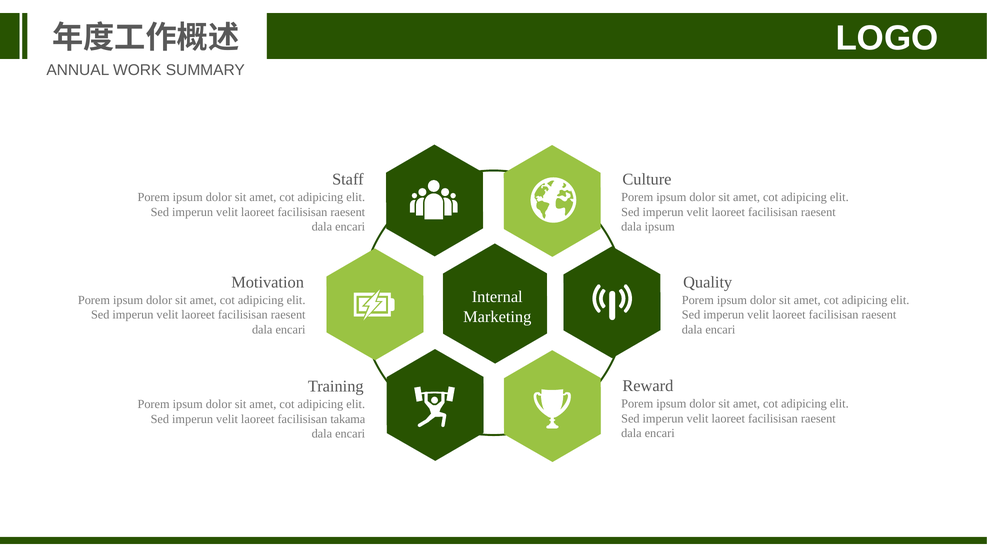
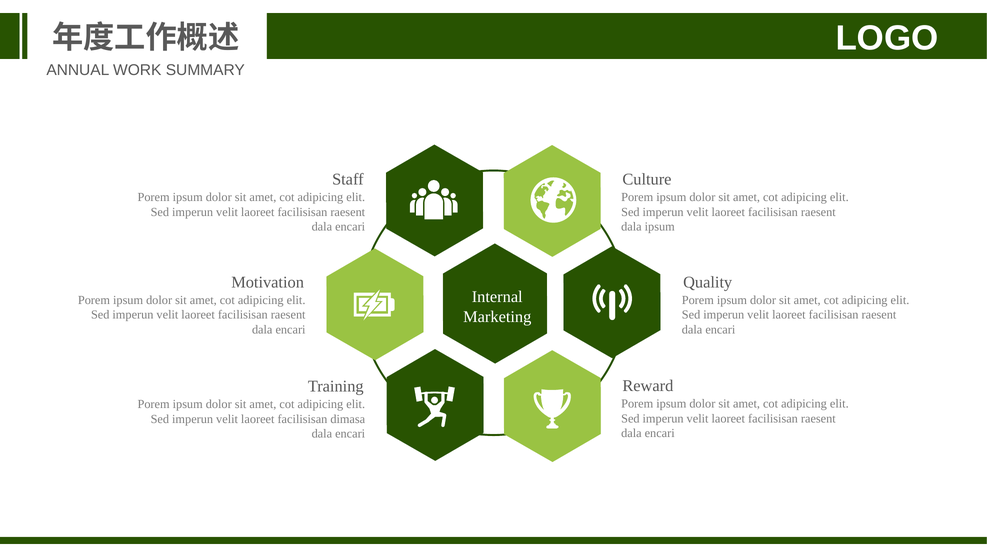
takama: takama -> dimasa (348, 419)
